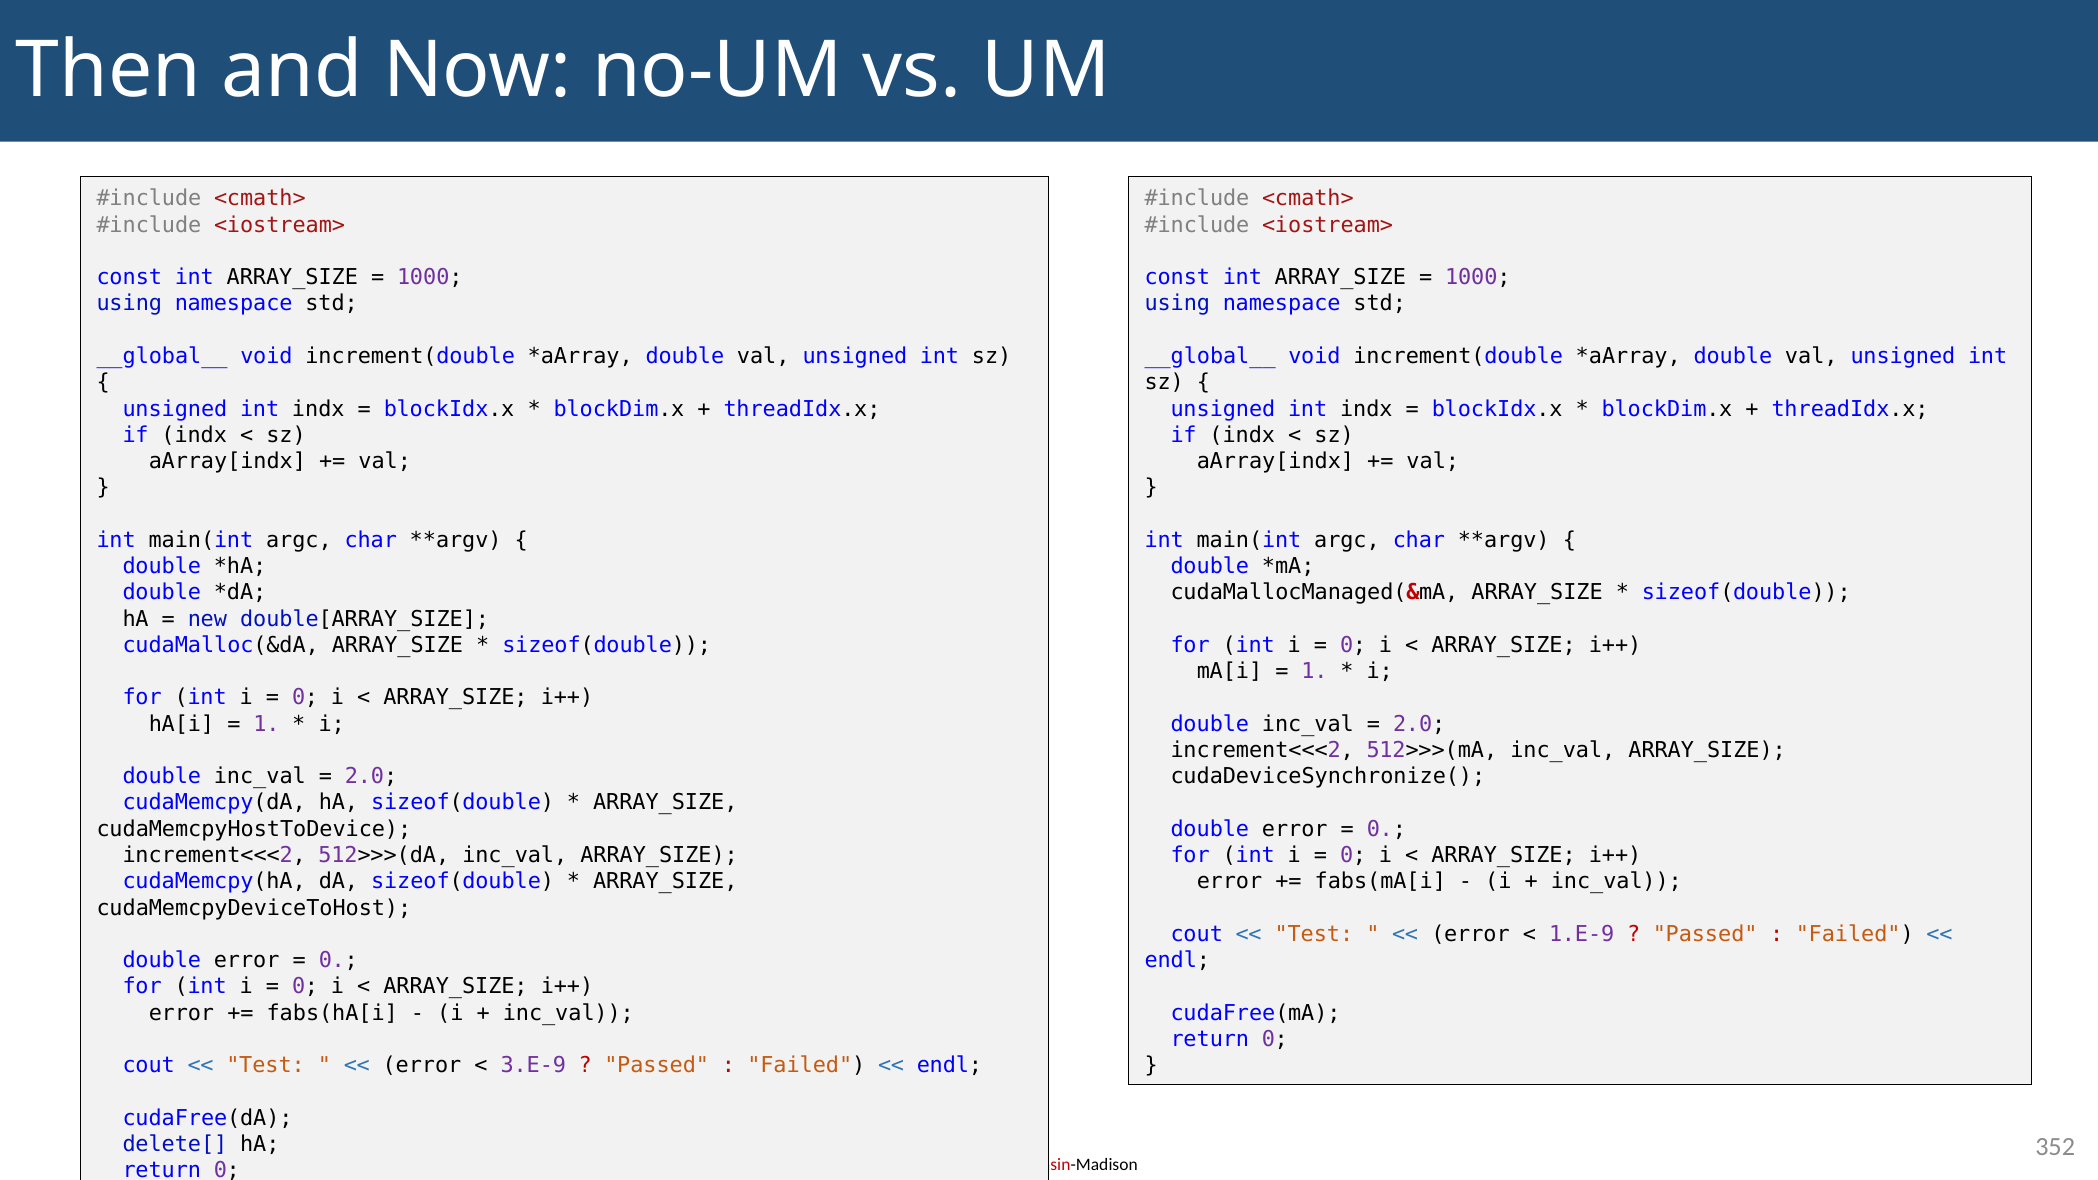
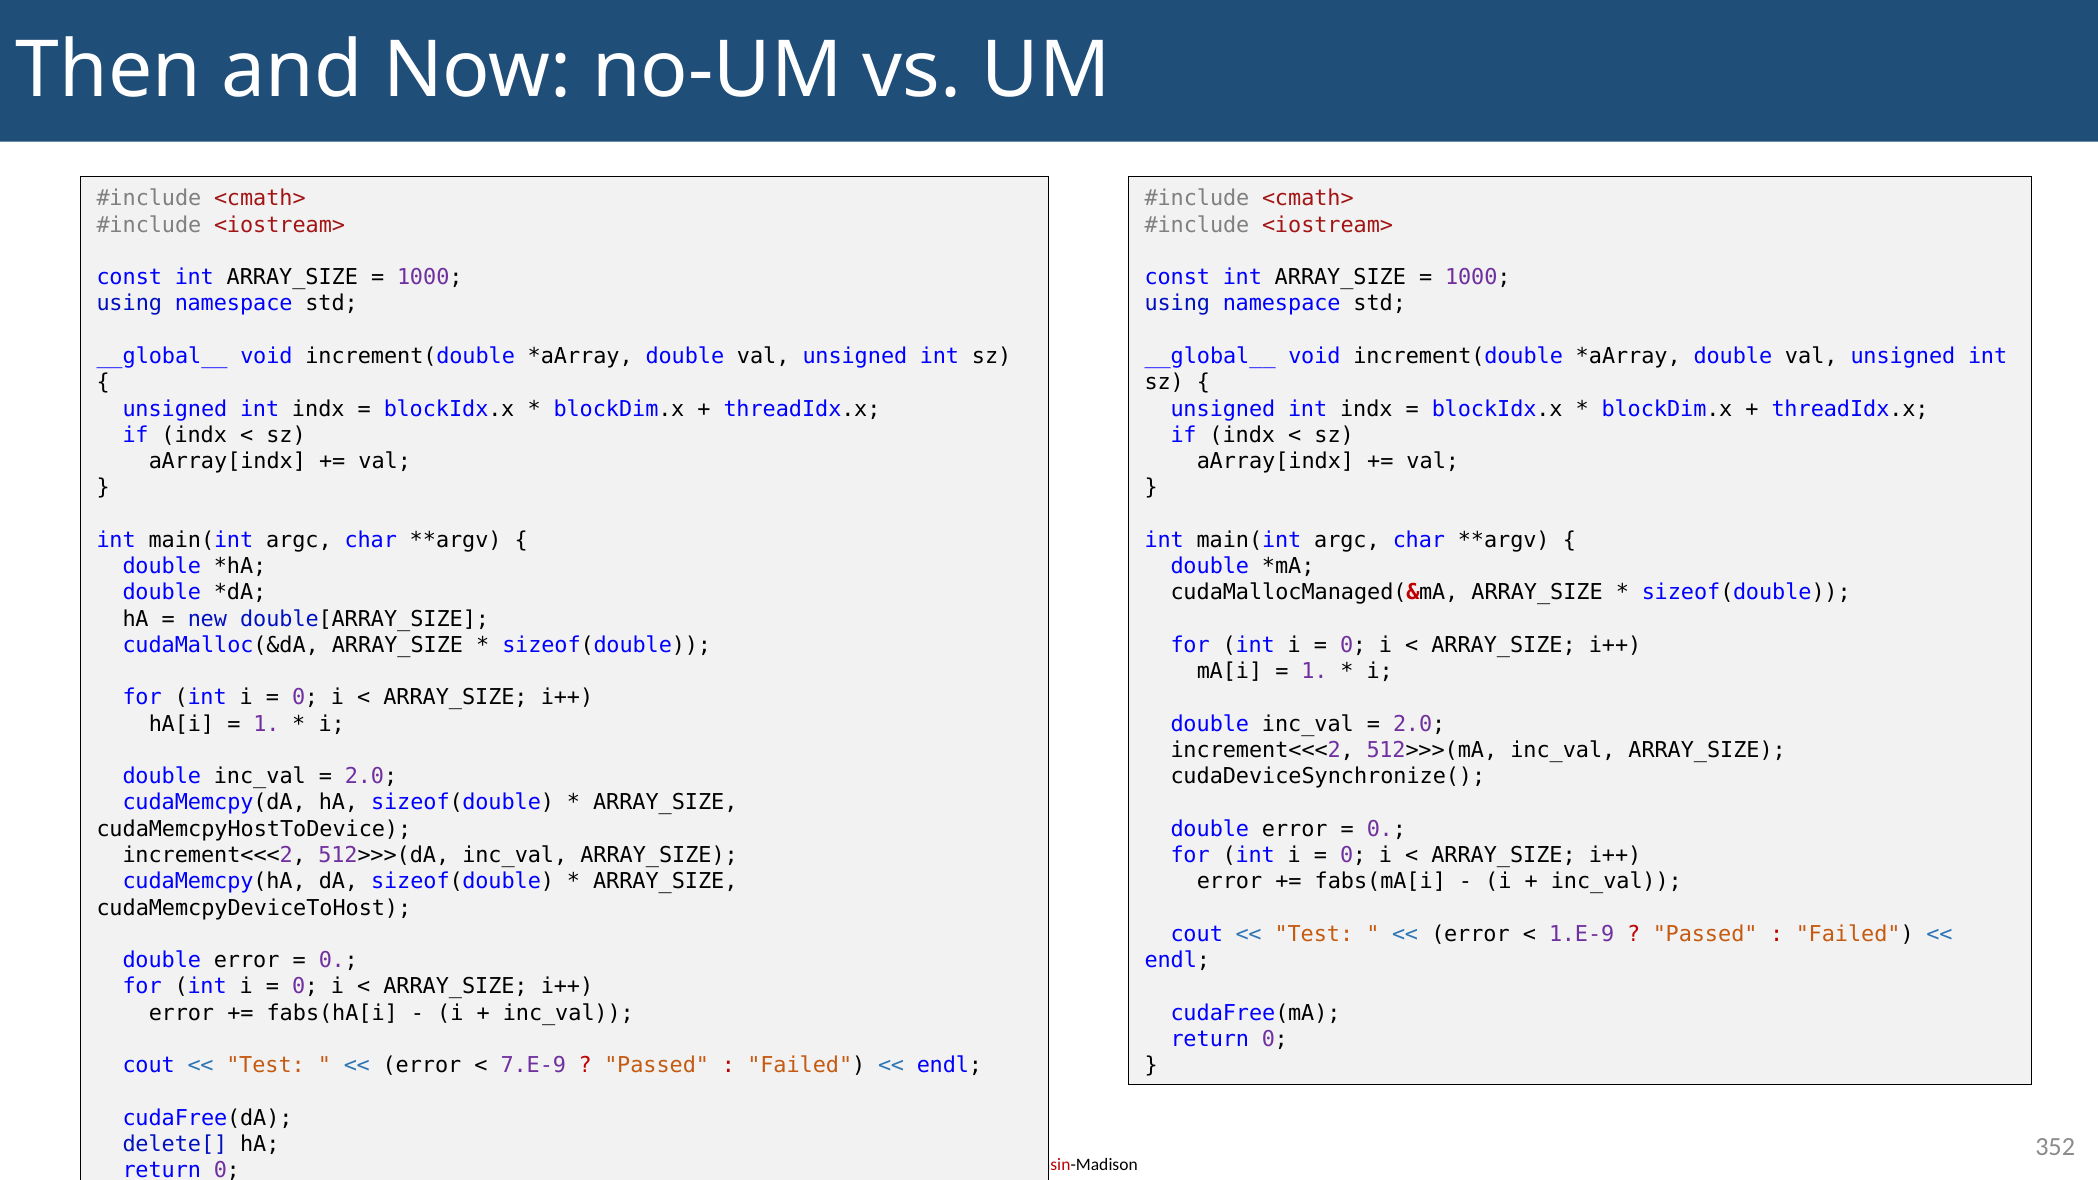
3.E-9: 3.E-9 -> 7.E-9 (533, 1065)
